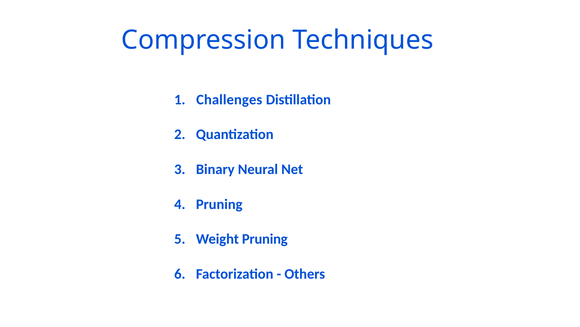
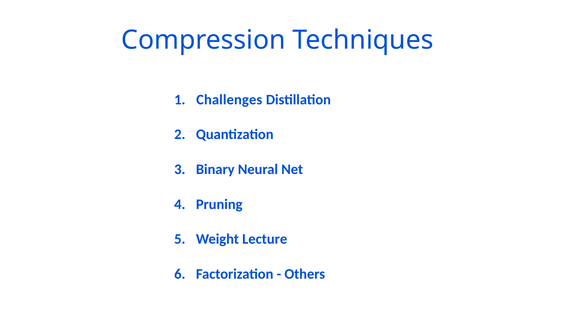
Weight Pruning: Pruning -> Lecture (265, 239)
